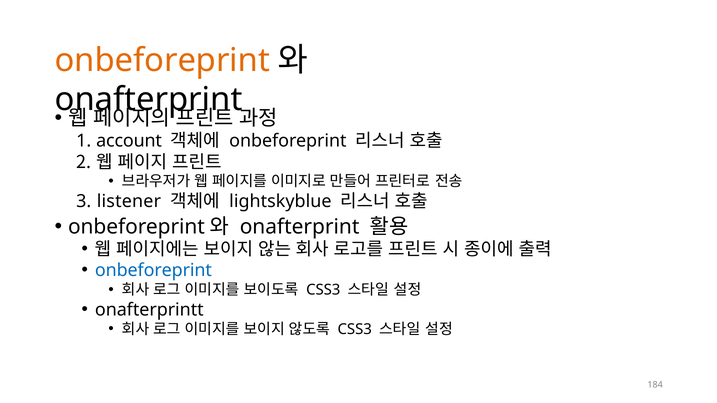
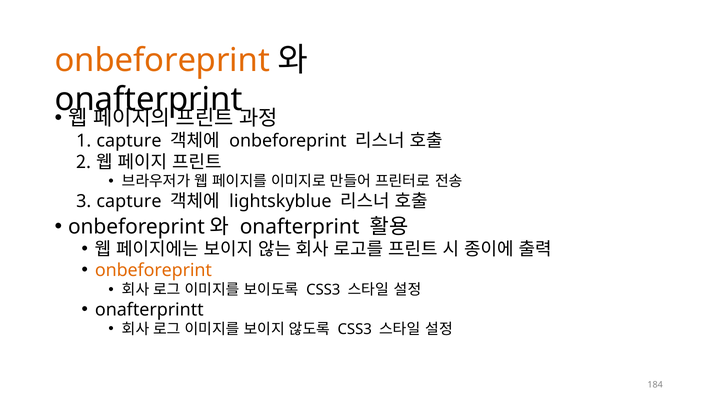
account: account -> capture (129, 141)
listener: listener -> capture (129, 201)
onbeforeprint colour: blue -> orange (153, 271)
